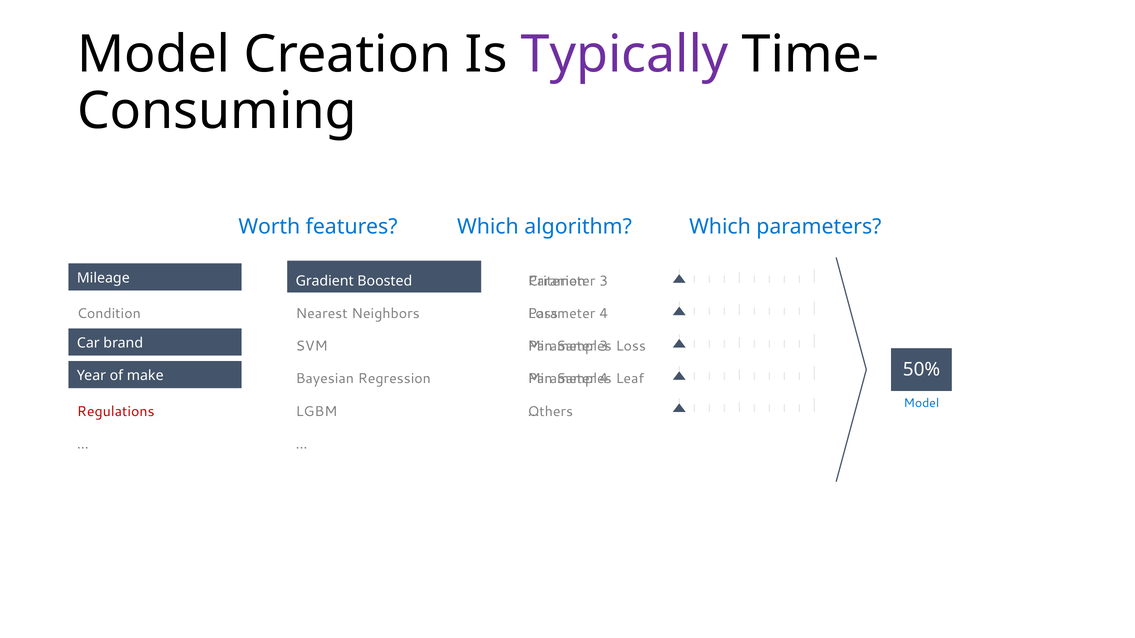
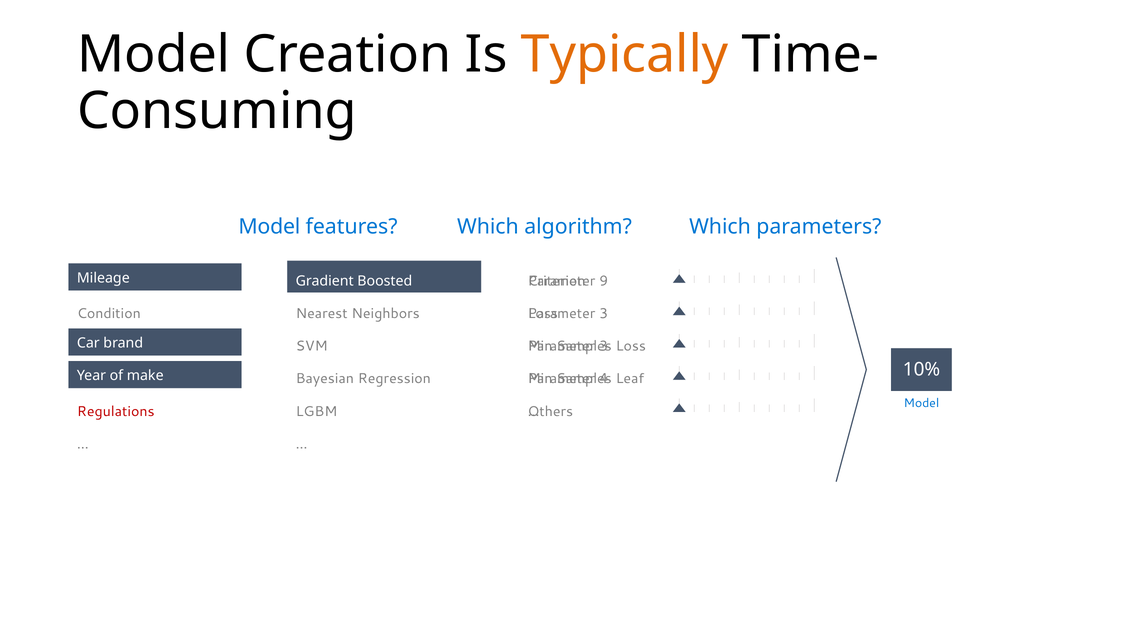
Typically colour: purple -> orange (625, 55)
Worth: Worth -> Model (269, 227)
3: 3 -> 9 (604, 281)
4: 4 -> 3 (604, 314)
50%: 50% -> 10% (921, 370)
